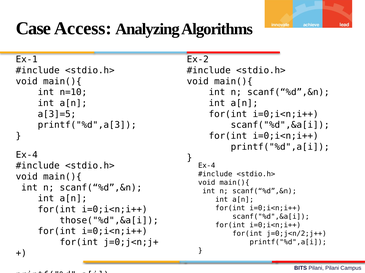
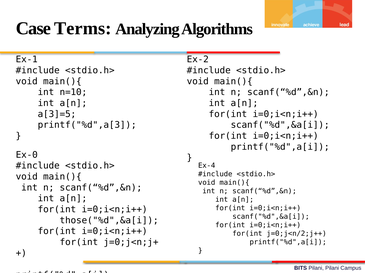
Access: Access -> Terms (83, 28)
Ex-4: Ex-4 -> Ex-0 (27, 155)
